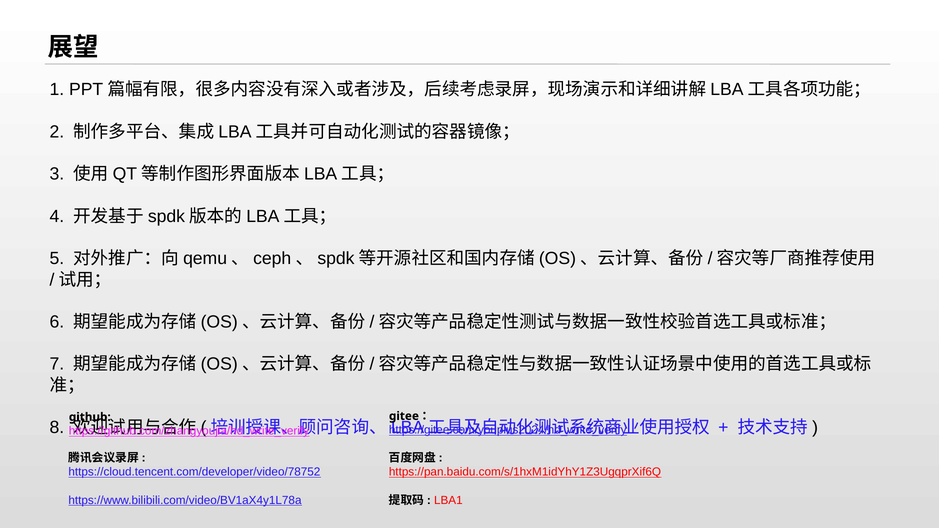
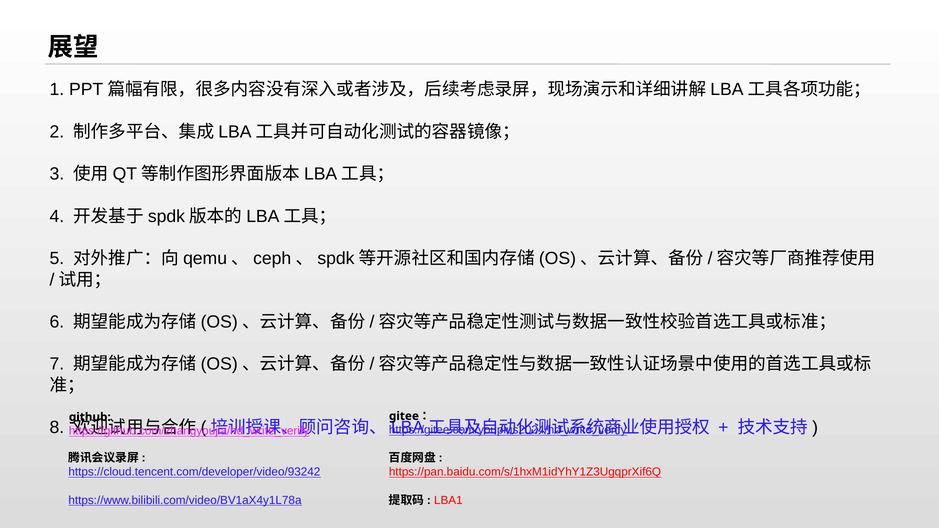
https://cloud.tencent.com/developer/video/78752: https://cloud.tencent.com/developer/video/78752 -> https://cloud.tencent.com/developer/video/93242 (194, 472)
